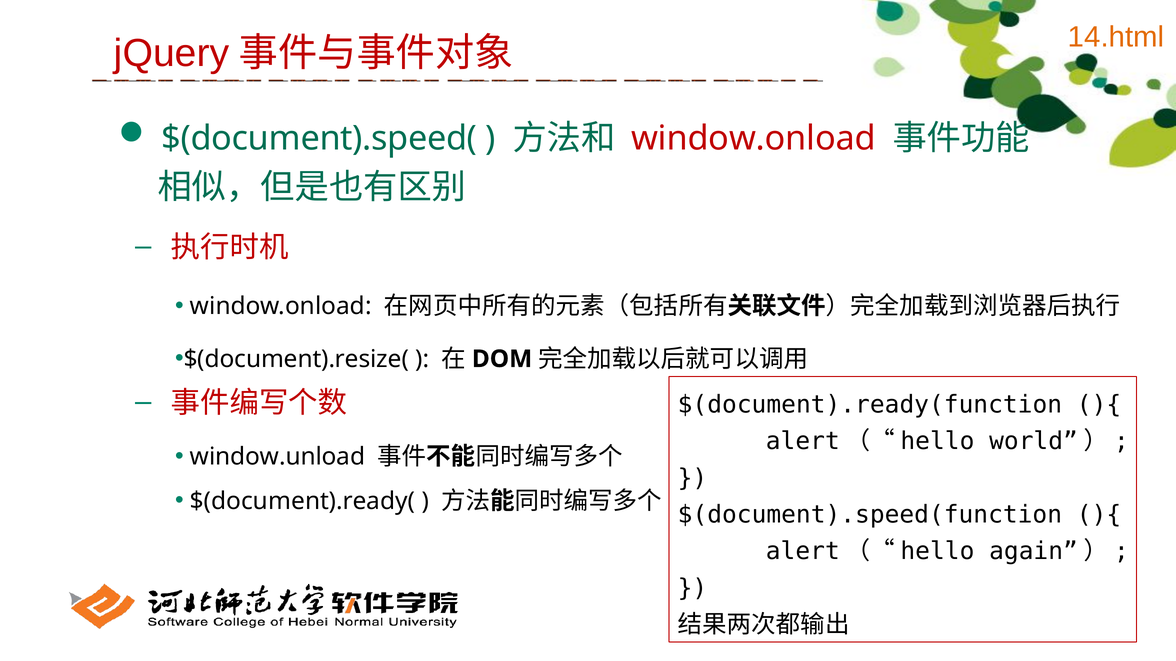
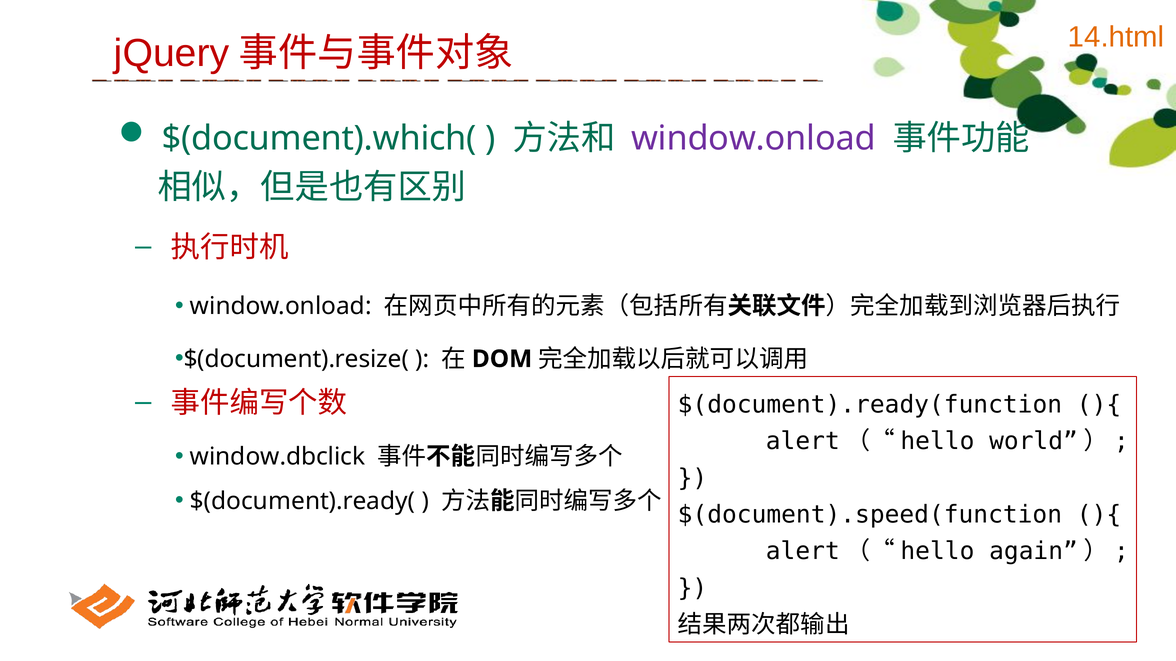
$(document).speed(: $(document).speed( -> $(document).which( (319, 138)
window.onload colour: red -> purple (753, 138)
window.unload: window.unload -> window.dbclick (278, 457)
